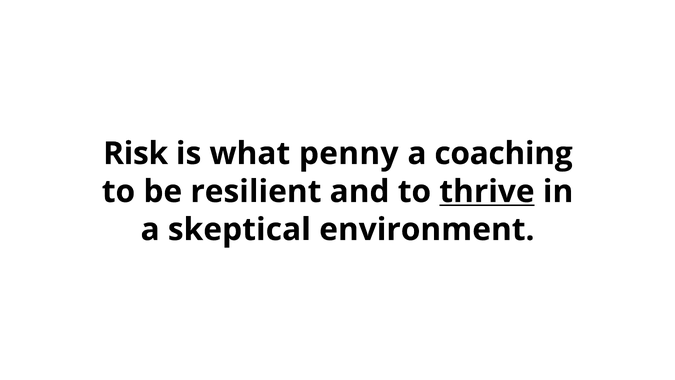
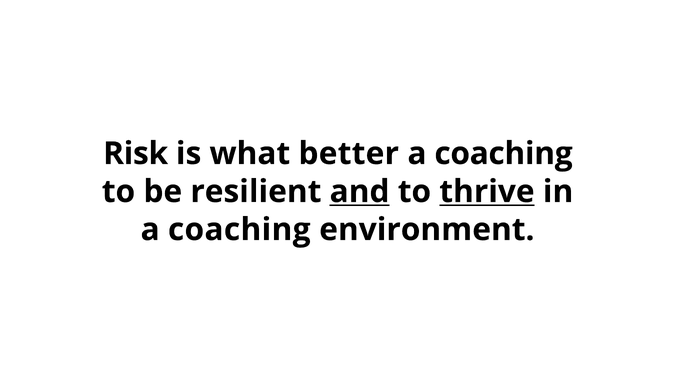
penny: penny -> better (349, 153)
and underline: none -> present (360, 191)
skeptical: skeptical -> coaching (239, 229)
